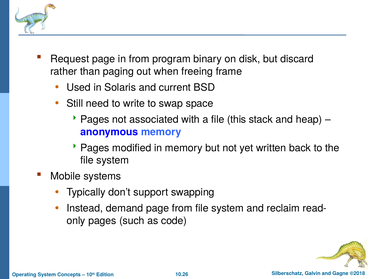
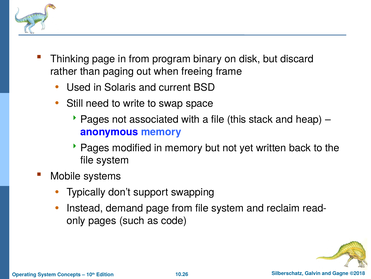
Request: Request -> Thinking (70, 59)
